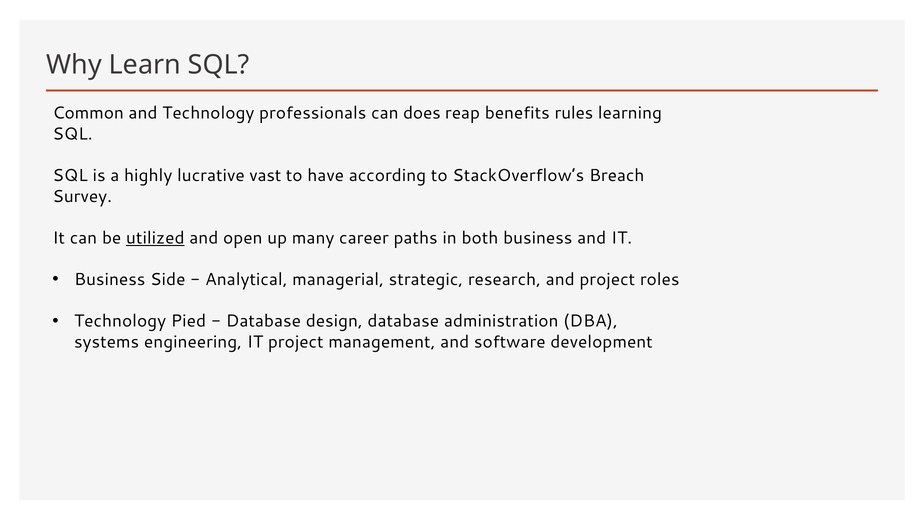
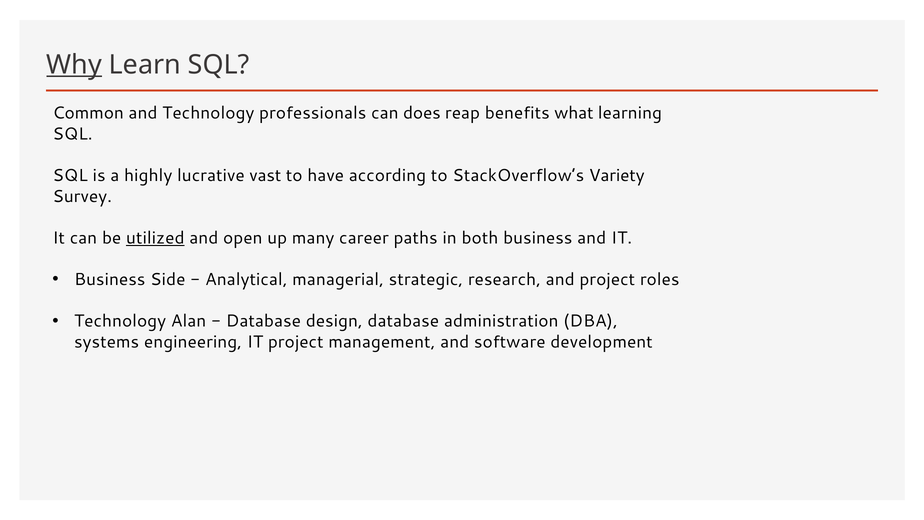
Why underline: none -> present (74, 65)
rules: rules -> what (574, 113)
Breach: Breach -> Variety (617, 176)
Pied: Pied -> Alan (189, 321)
